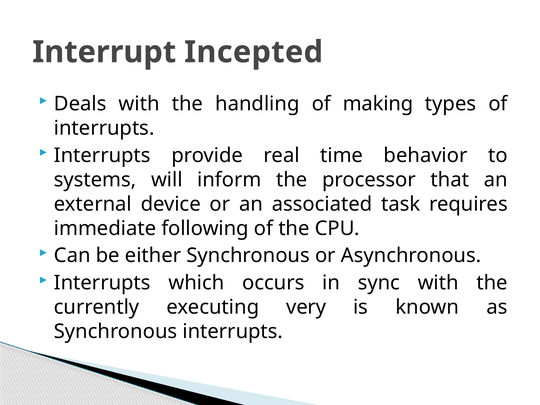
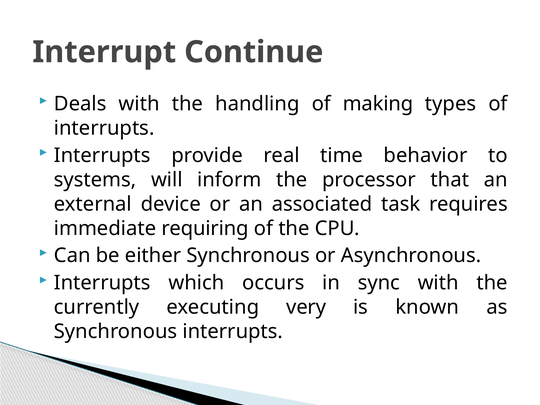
Incepted: Incepted -> Continue (254, 52)
following: following -> requiring (205, 228)
